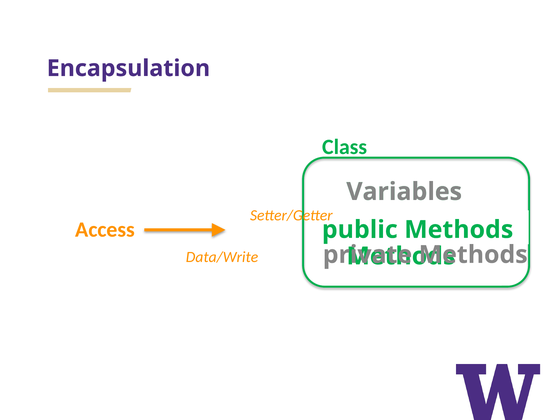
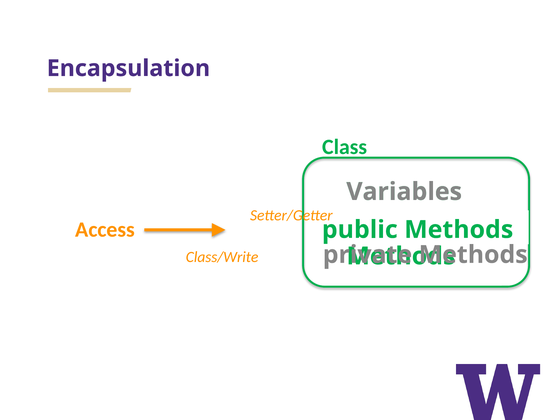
Data/Write: Data/Write -> Class/Write (222, 257)
